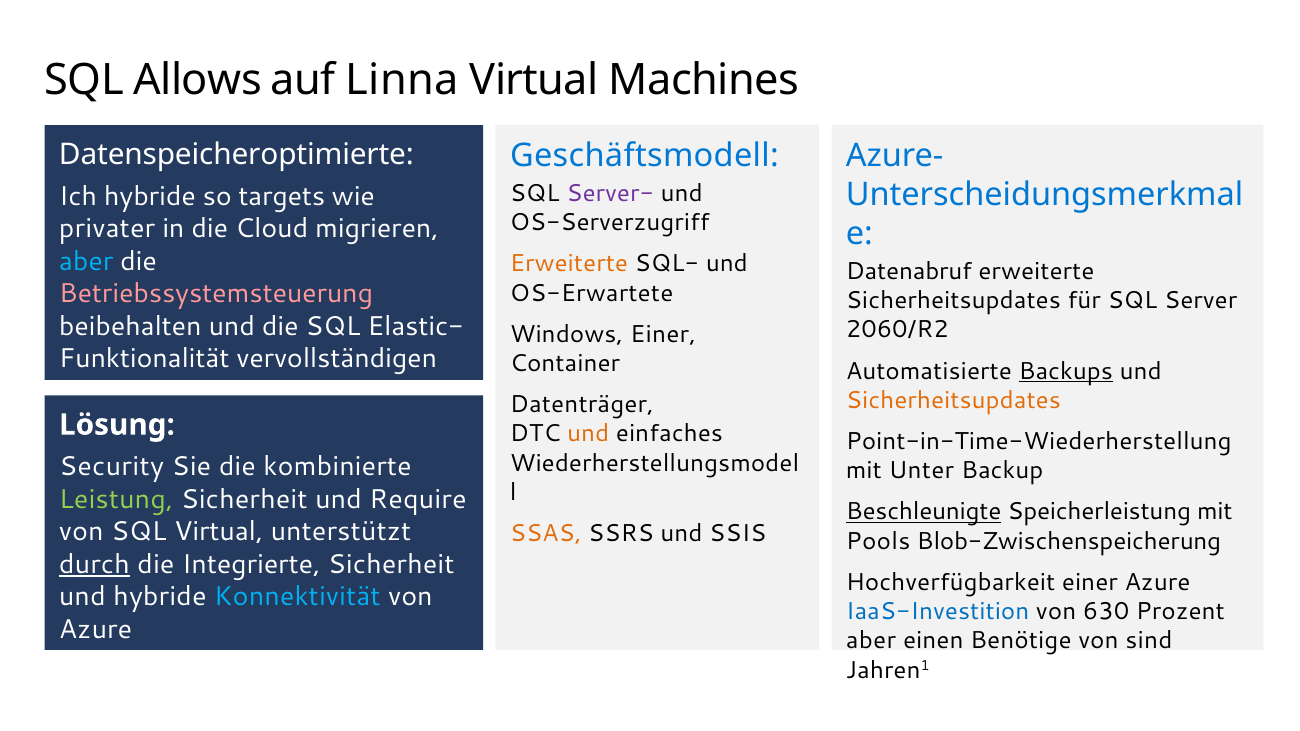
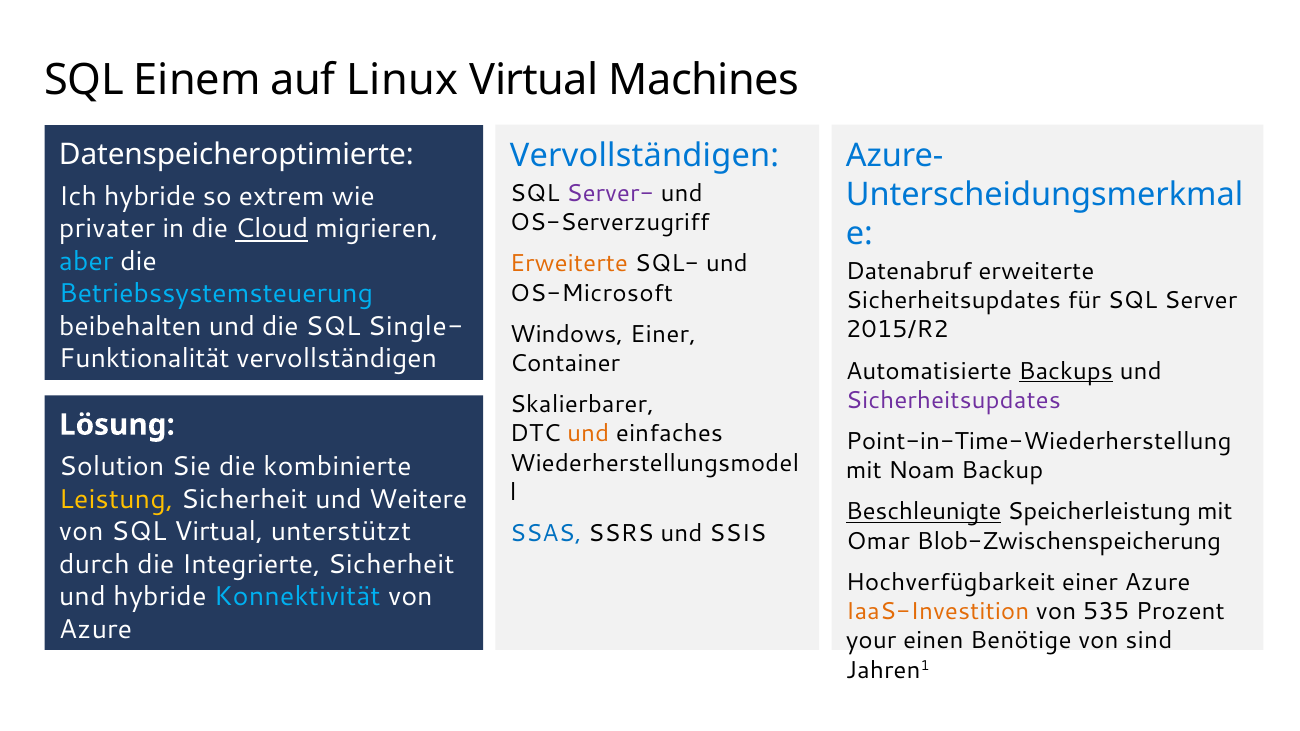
Allows: Allows -> Einem (197, 80)
Linna: Linna -> Linux (402, 80)
Geschäftsmodell: Geschäftsmodell -> Vervollständigen (645, 156)
targets: targets -> extrem (282, 197)
Cloud underline: none -> present (272, 229)
Betriebssystemsteuerung colour: pink -> light blue (216, 294)
OS-Erwartete: OS-Erwartete -> OS-Microsoft (592, 293)
Elastic-: Elastic- -> Single- (415, 327)
2060/R2: 2060/R2 -> 2015/R2 (897, 330)
Sicherheitsupdates colour: orange -> purple (953, 400)
Datenträger: Datenträger -> Skalierbarer (582, 405)
Security: Security -> Solution (112, 467)
Unter: Unter -> Noam (922, 471)
Leistung colour: light green -> yellow (116, 499)
Require: Require -> Weitere (418, 499)
SSAS colour: orange -> blue (546, 534)
Pools: Pools -> Omar (878, 541)
durch underline: present -> none (94, 564)
IaaS-Investition colour: blue -> orange (938, 612)
630: 630 -> 535 (1106, 612)
aber: aber -> your (871, 641)
